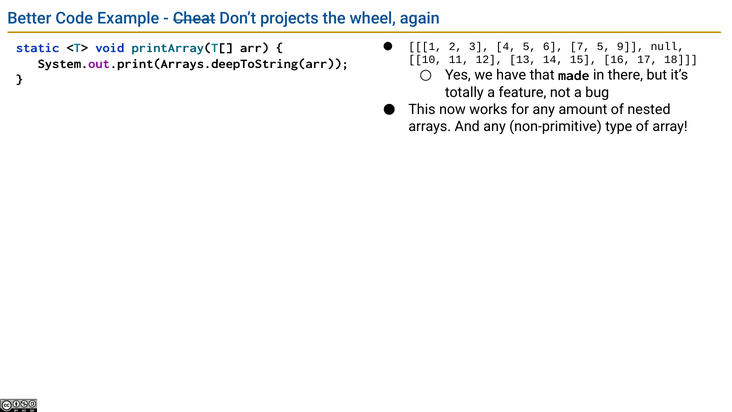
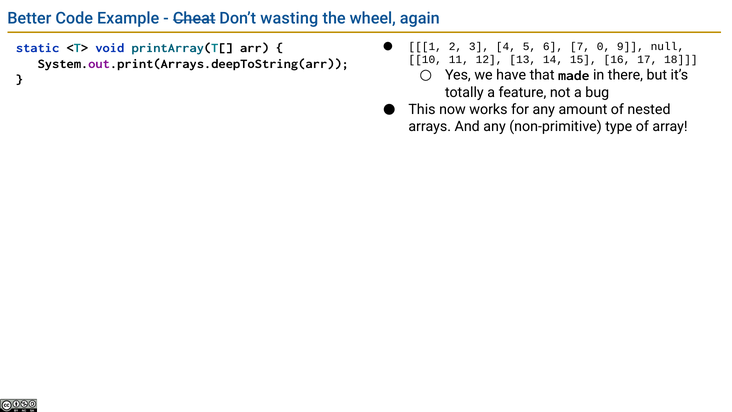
projects: projects -> wasting (289, 18)
7 5: 5 -> 0 (603, 46)
